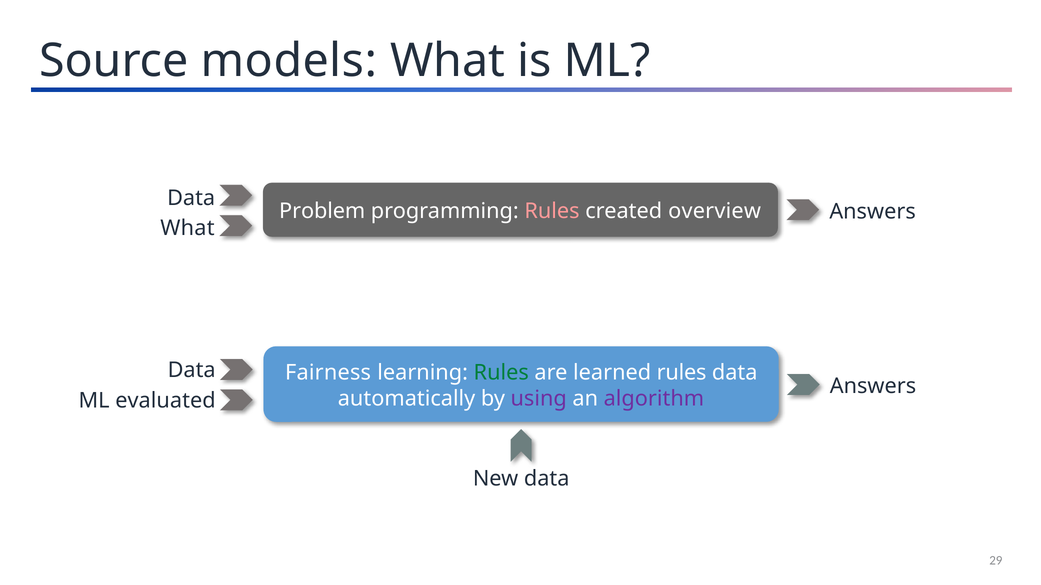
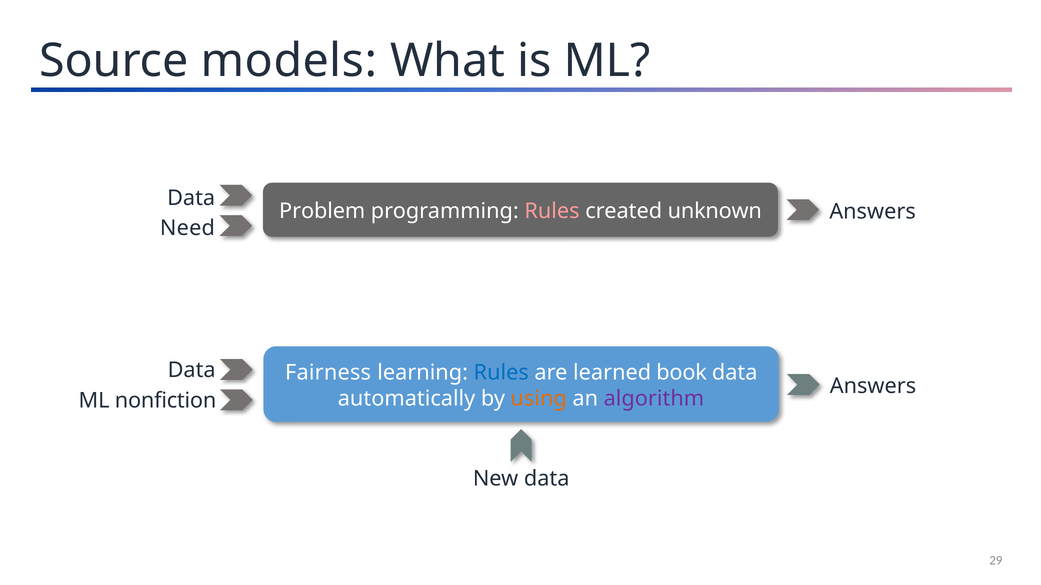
overview: overview -> unknown (715, 211)
What: What -> Need (187, 228)
Rules colour: green -> blue (501, 373)
learned rules: rules -> book (682, 373)
using colour: purple -> orange (539, 399)
evaluated: evaluated -> nonfiction (166, 401)
